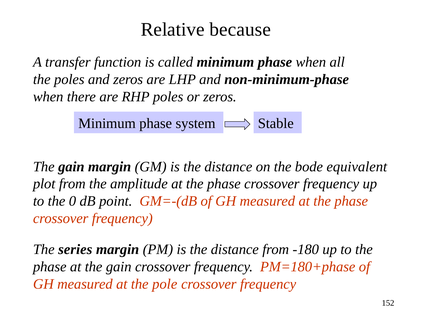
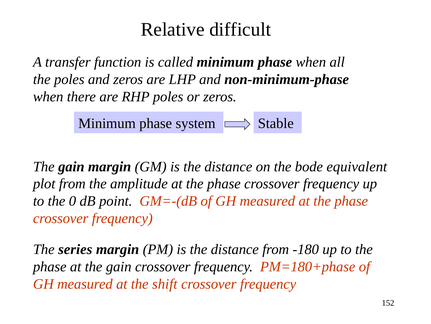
because: because -> difficult (240, 29)
pole: pole -> shift (165, 283)
